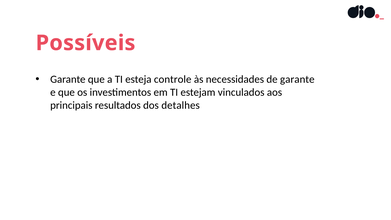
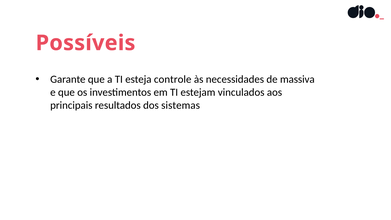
de garante: garante -> massiva (297, 79)
detalhes: detalhes -> sistemas (181, 105)
